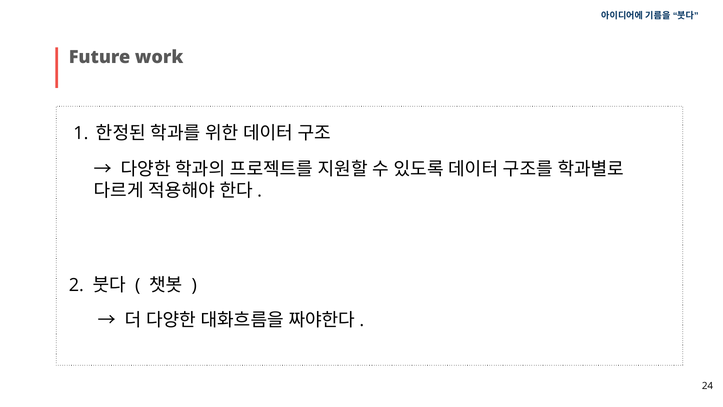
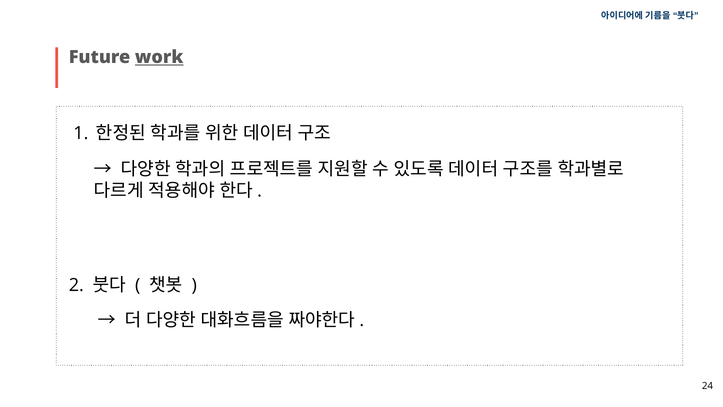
work underline: none -> present (159, 57)
